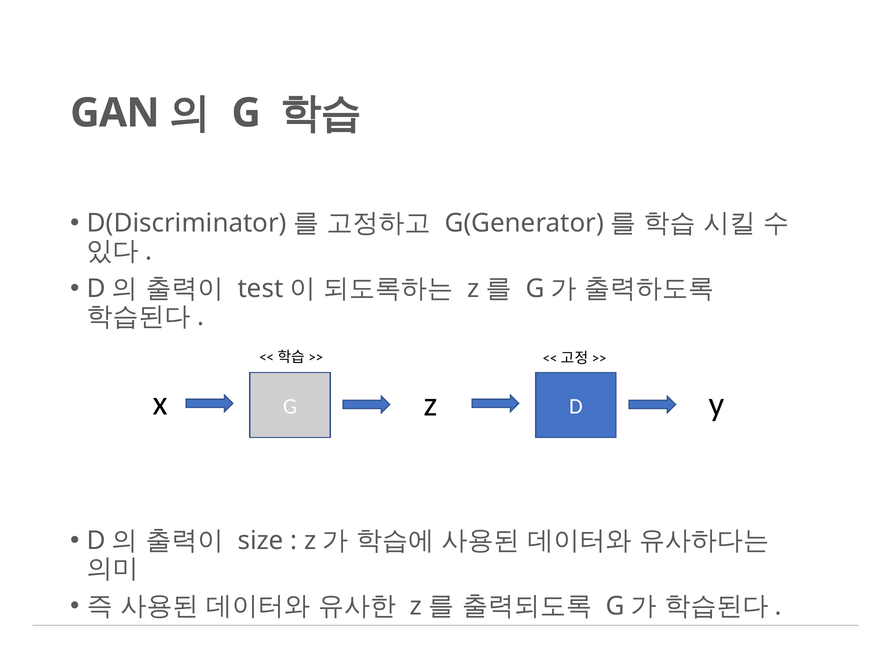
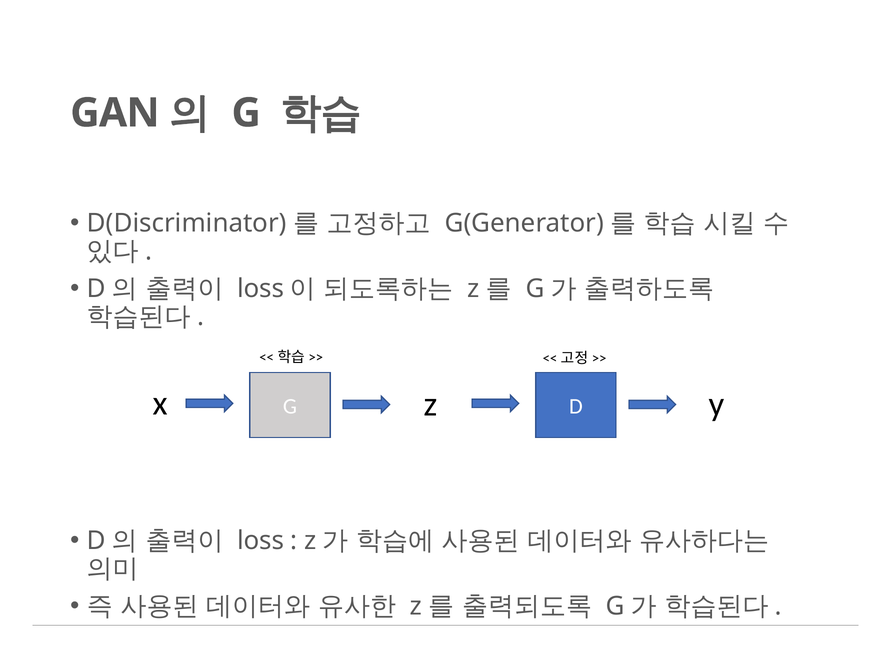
test: test -> loss (261, 289)
size: size -> loss (261, 541)
